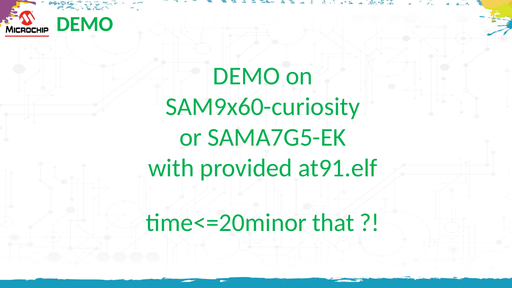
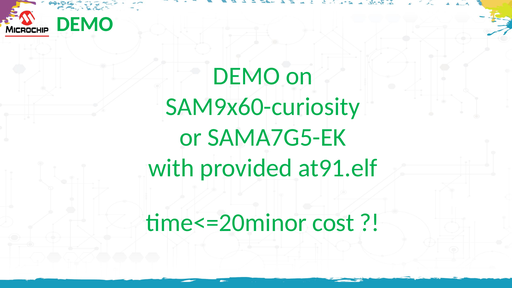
that: that -> cost (333, 223)
